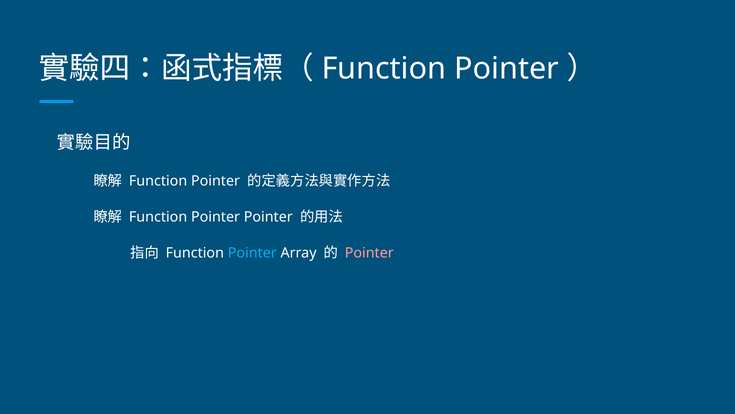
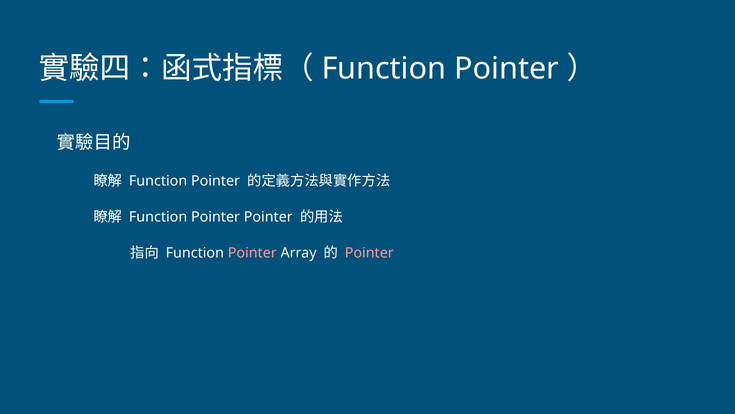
Pointer colour: light blue -> pink (252, 253)
